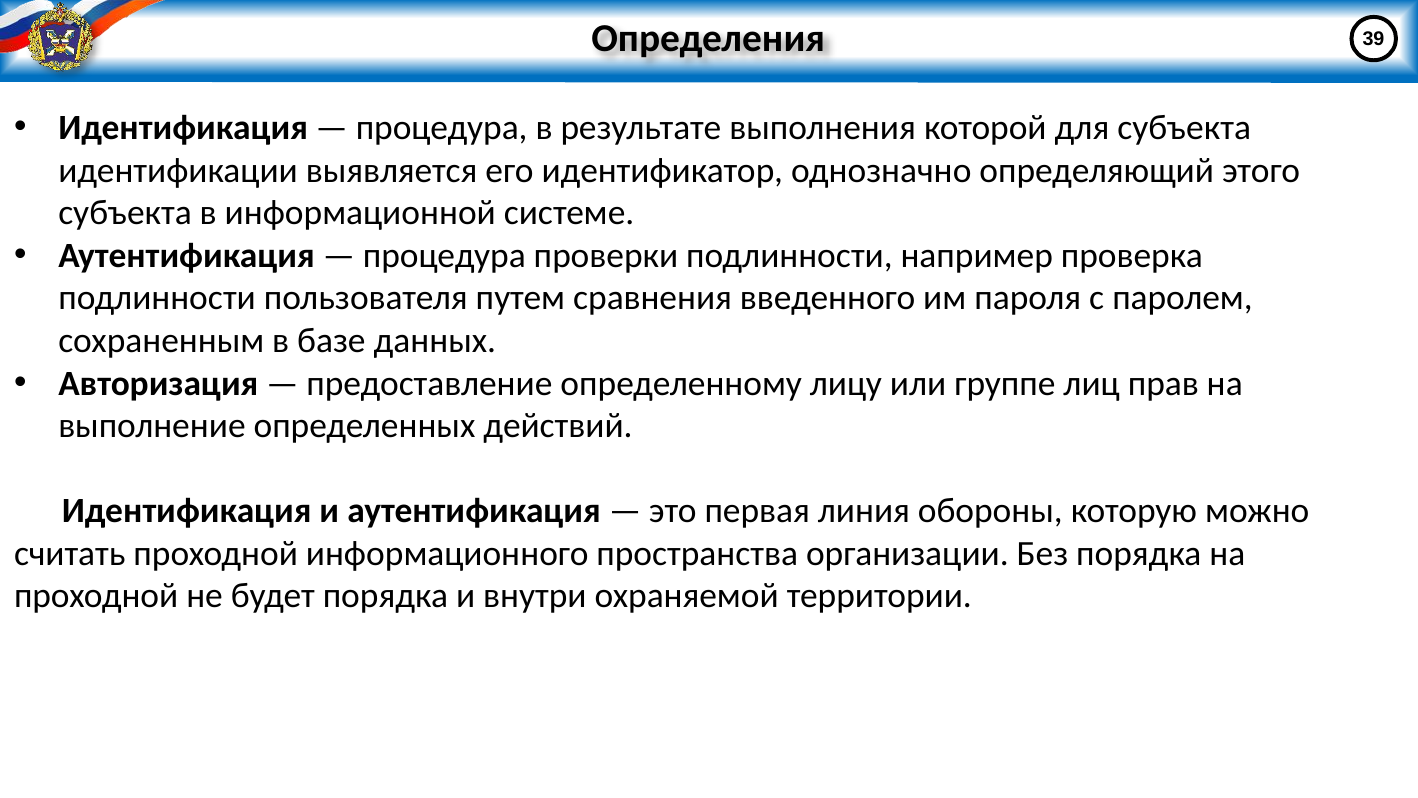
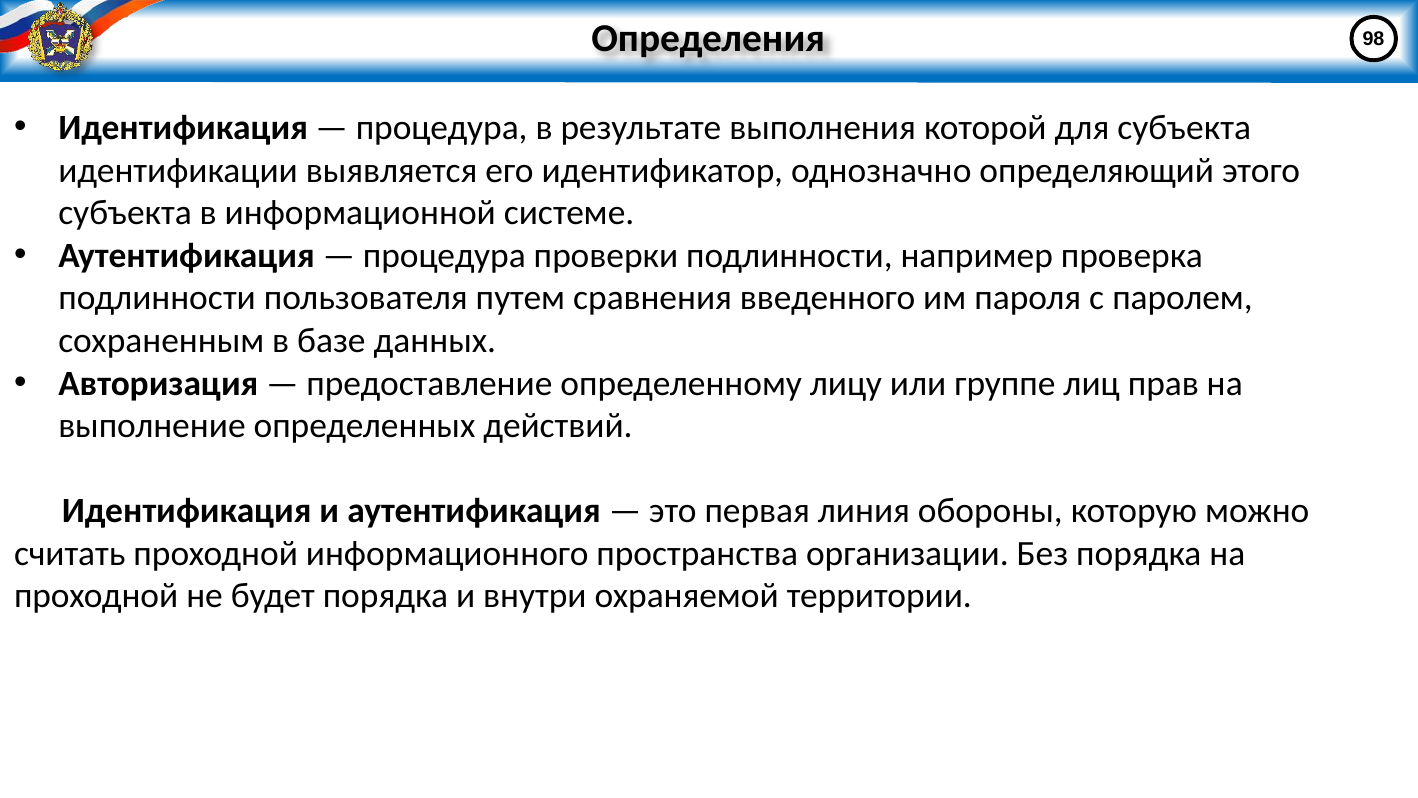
39: 39 -> 98 (1373, 39)
